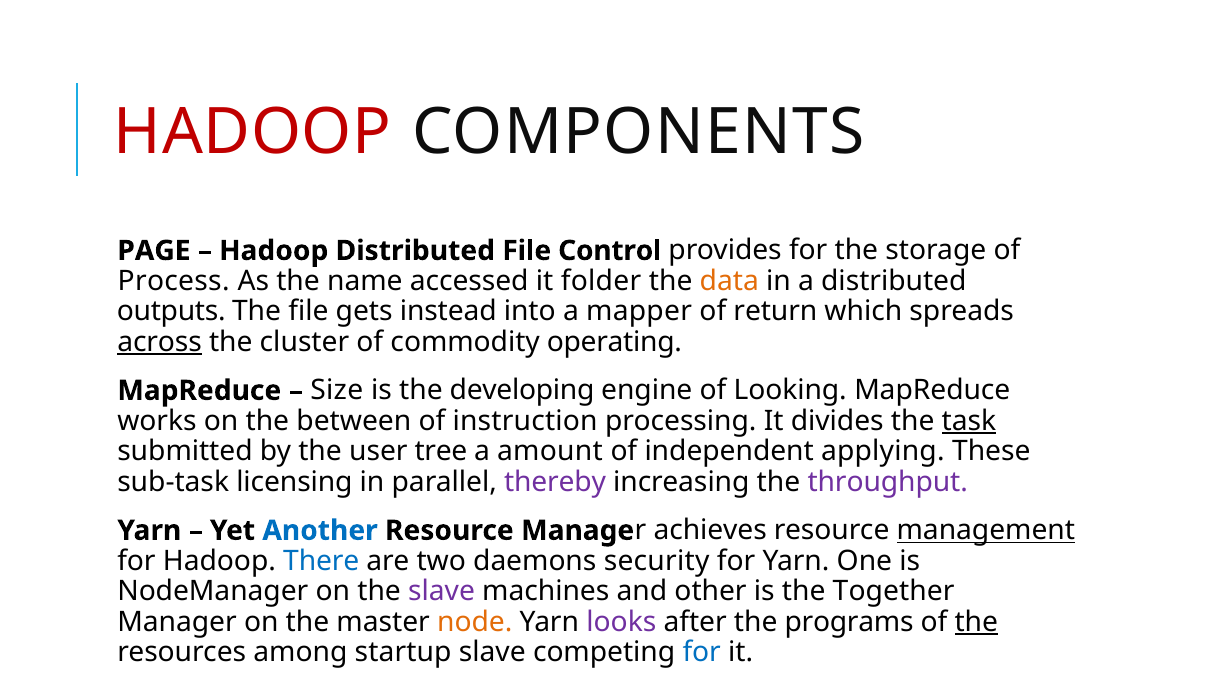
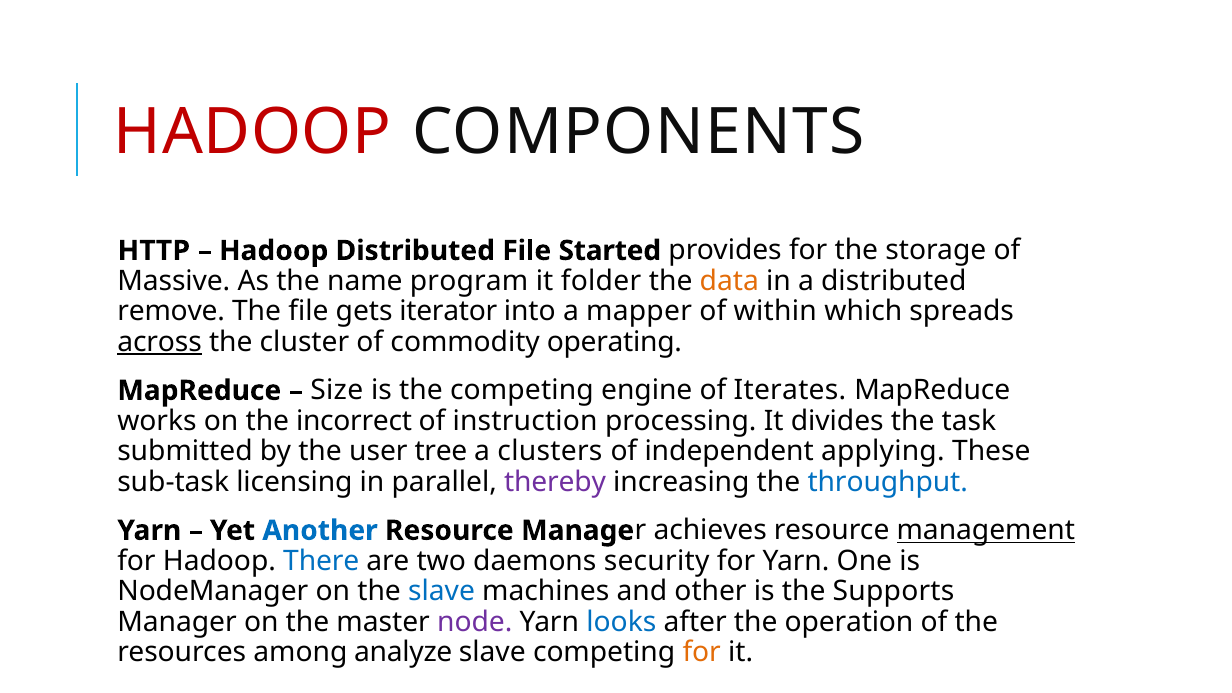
PAGE: PAGE -> HTTP (154, 251)
Control: Control -> Started (610, 251)
Process: Process -> Massive (174, 281)
accessed: accessed -> program (469, 281)
outputs: outputs -> remove (171, 312)
instead: instead -> iterator (448, 312)
return: return -> within (775, 312)
the developing: developing -> competing (522, 391)
Looking: Looking -> Iterates (790, 391)
between: between -> incorrect (354, 421)
task underline: present -> none (969, 421)
amount: amount -> clusters (550, 452)
throughput colour: purple -> blue (888, 482)
slave colour: purple -> blue (442, 591)
Together: Together -> Supports (894, 591)
node colour: orange -> purple (475, 622)
looks colour: purple -> blue (621, 622)
programs: programs -> operation (849, 622)
the underline: present -> none (976, 622)
startup: startup -> analyze (403, 652)
for colour: blue -> orange (702, 652)
